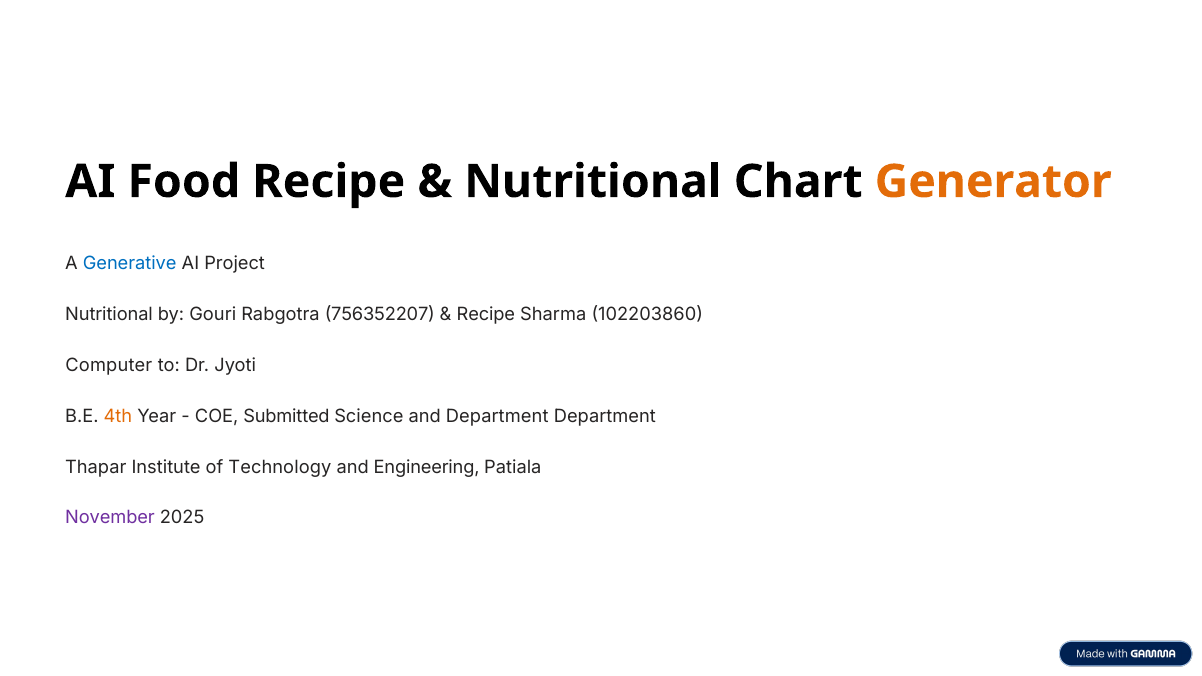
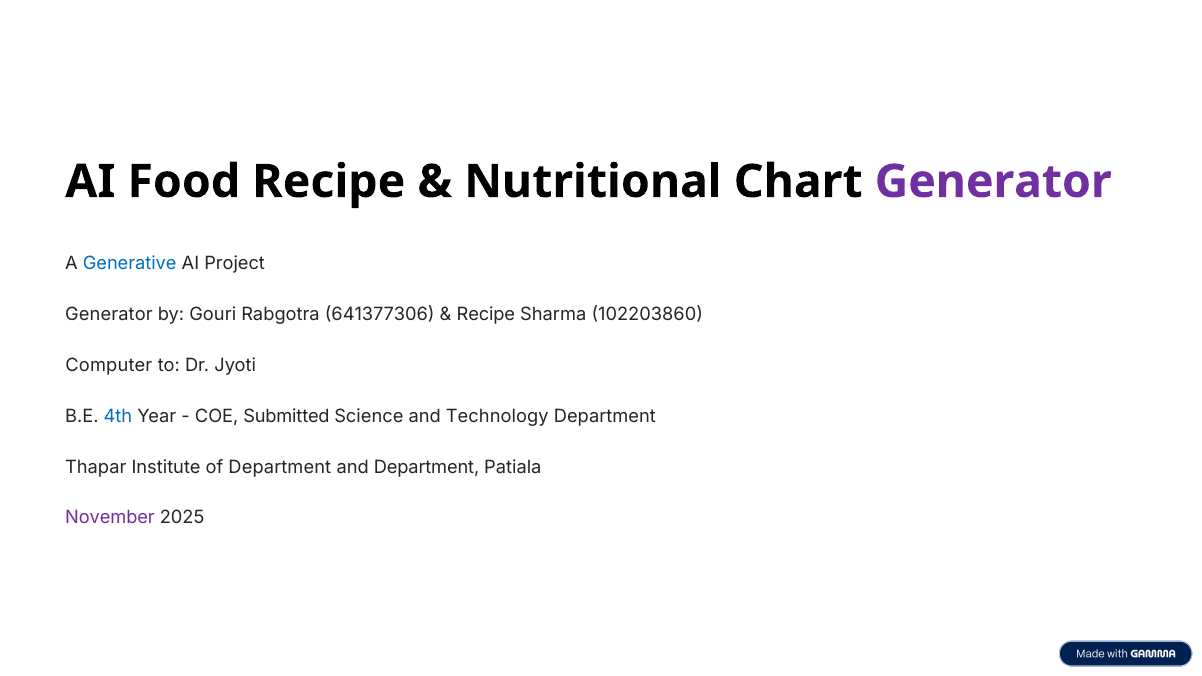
Generator colour: orange -> purple (993, 182)
Nutritional: Nutritional -> Generator (109, 315)
756352207: 756352207 -> 641377306 (380, 315)
4th colour: orange -> blue (118, 416)
and Department: Department -> Technology (497, 416)
of Technology: Technology -> Department (280, 467)
and Engineering: Engineering -> Department (427, 467)
